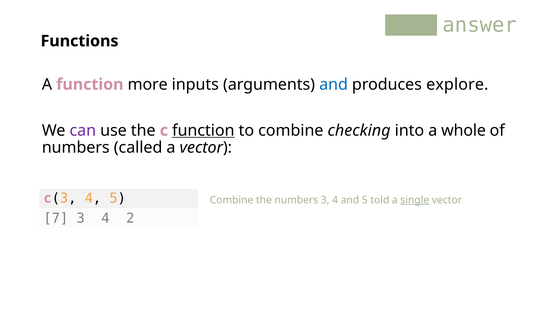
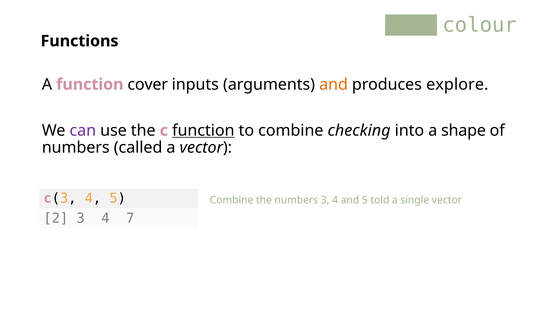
answer: answer -> colour (480, 25)
more: more -> cover (148, 84)
and colour: blue -> orange (334, 84)
whole: whole -> shape (464, 130)
single underline: present -> none (415, 200)
7: 7 -> 2 (56, 218)
2: 2 -> 7 (130, 218)
